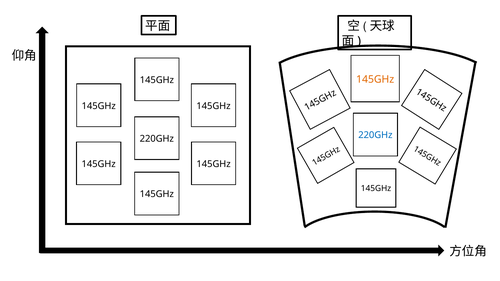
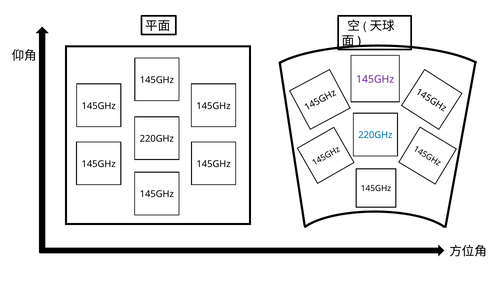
145GHz colour: orange -> purple (375, 79)
